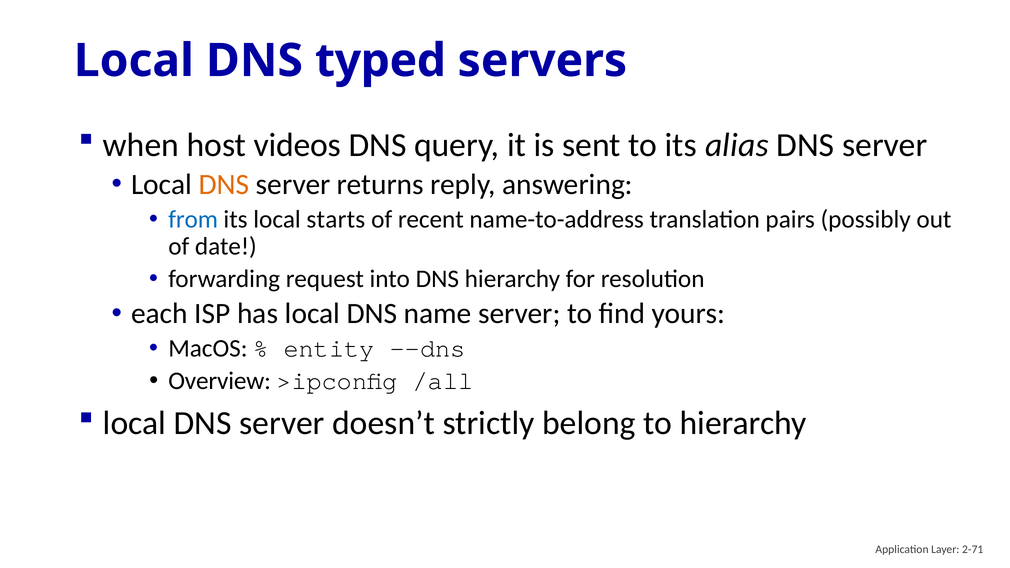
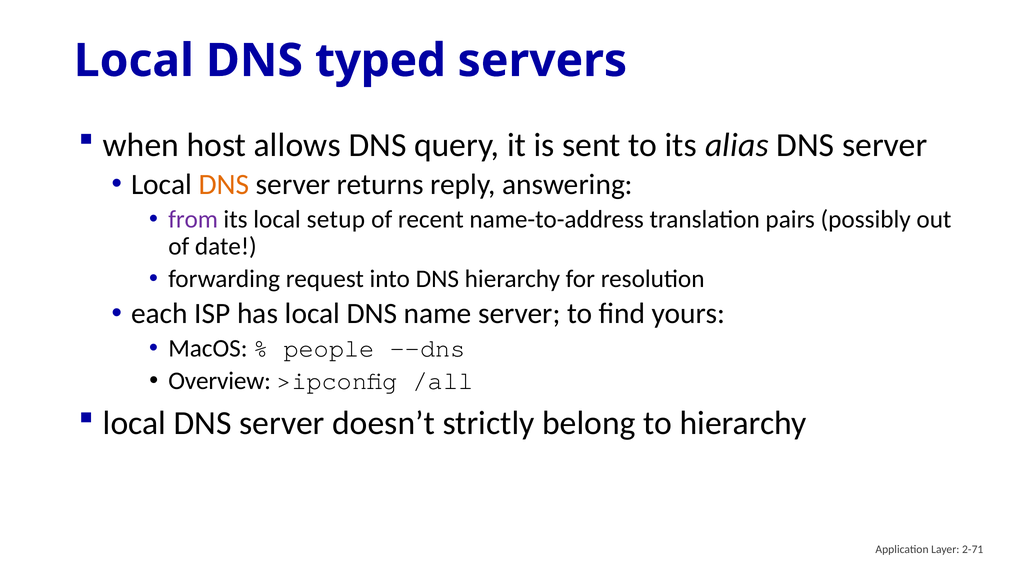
videos: videos -> allows (297, 145)
from colour: blue -> purple (193, 219)
starts: starts -> setup (336, 219)
entity: entity -> people (329, 349)
